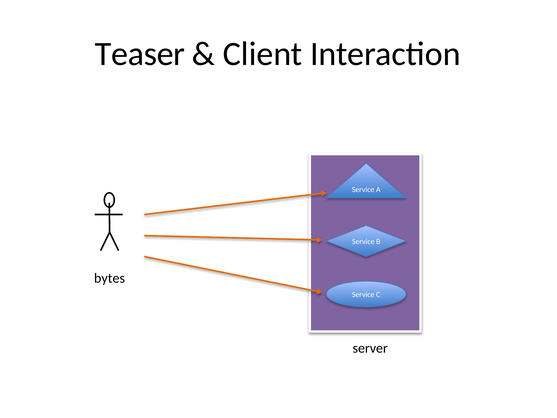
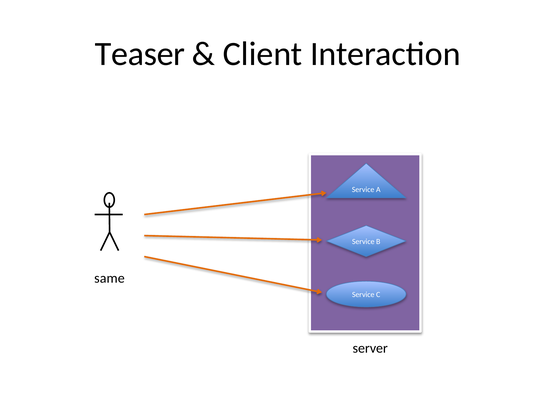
bytes: bytes -> same (109, 278)
